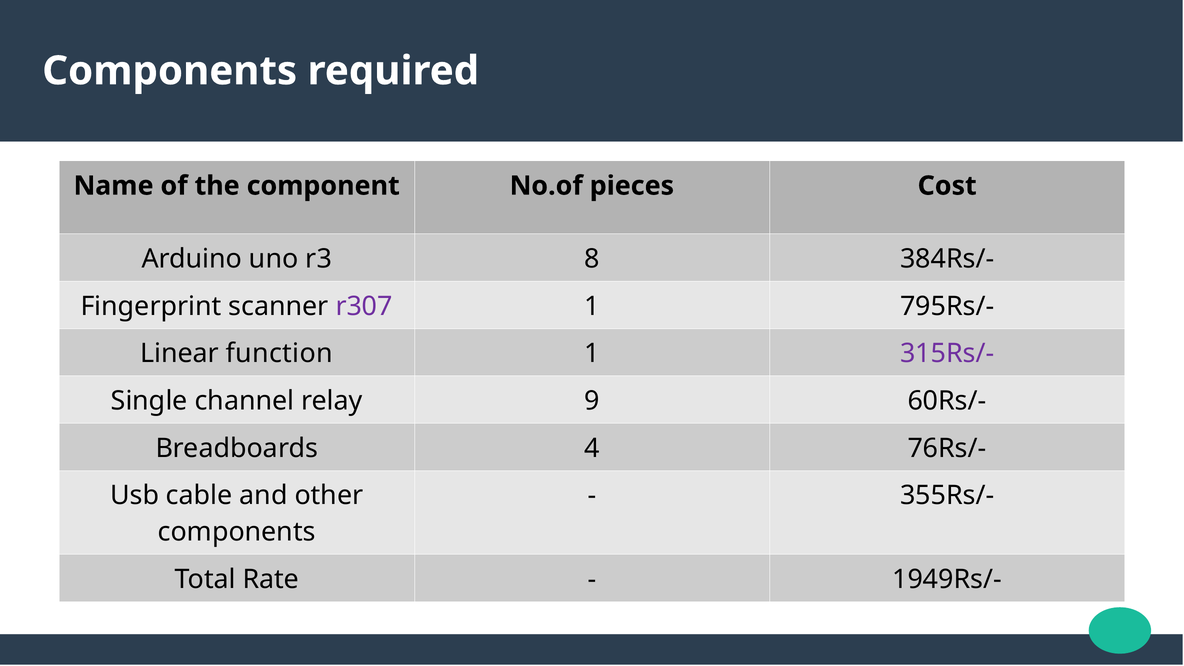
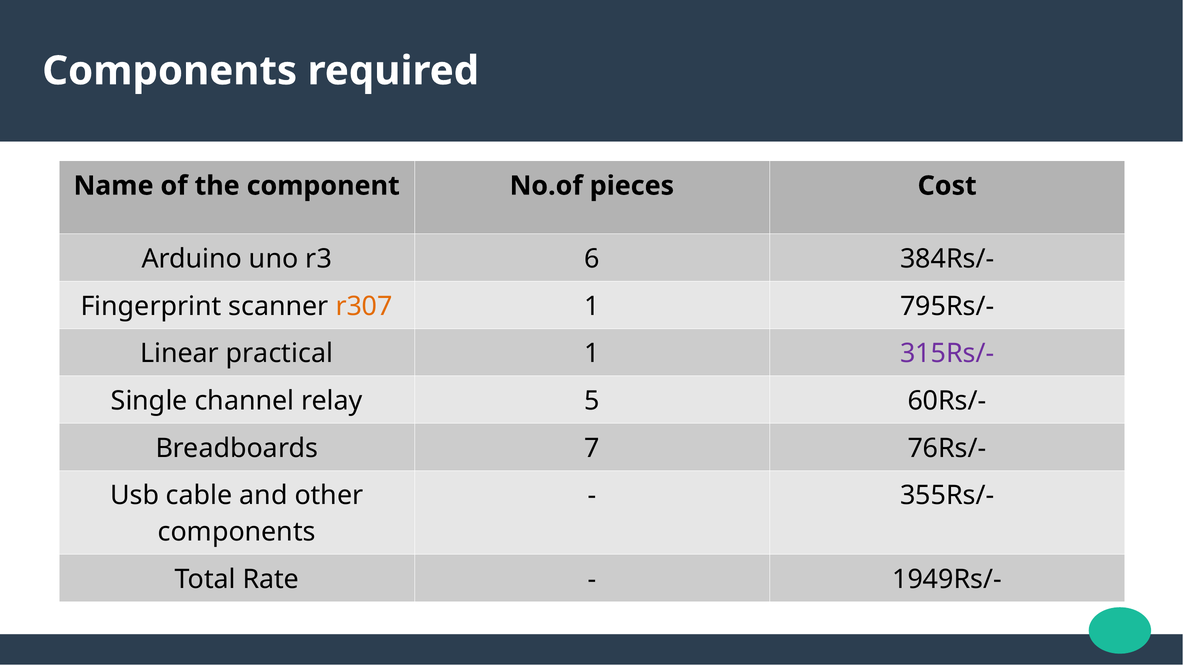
8: 8 -> 6 (592, 259)
r307 colour: purple -> orange (364, 306)
function: function -> practical (279, 354)
9: 9 -> 5 (592, 401)
4: 4 -> 7 (592, 448)
